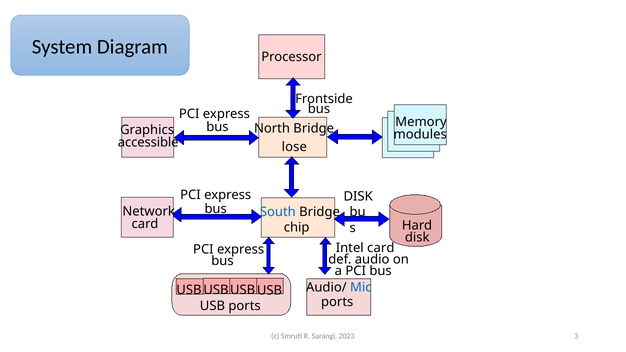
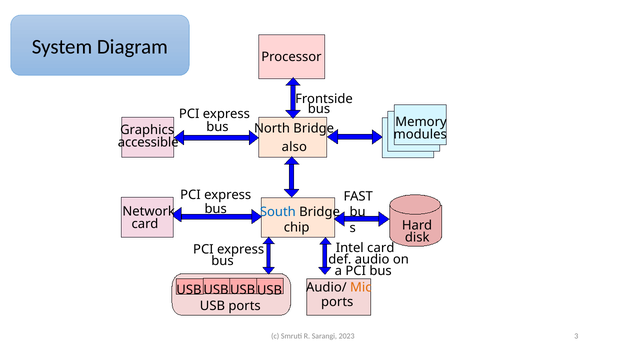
lose: lose -> also (294, 147)
DISK: DISK -> FAST (358, 197)
Mic colour: blue -> orange (361, 287)
